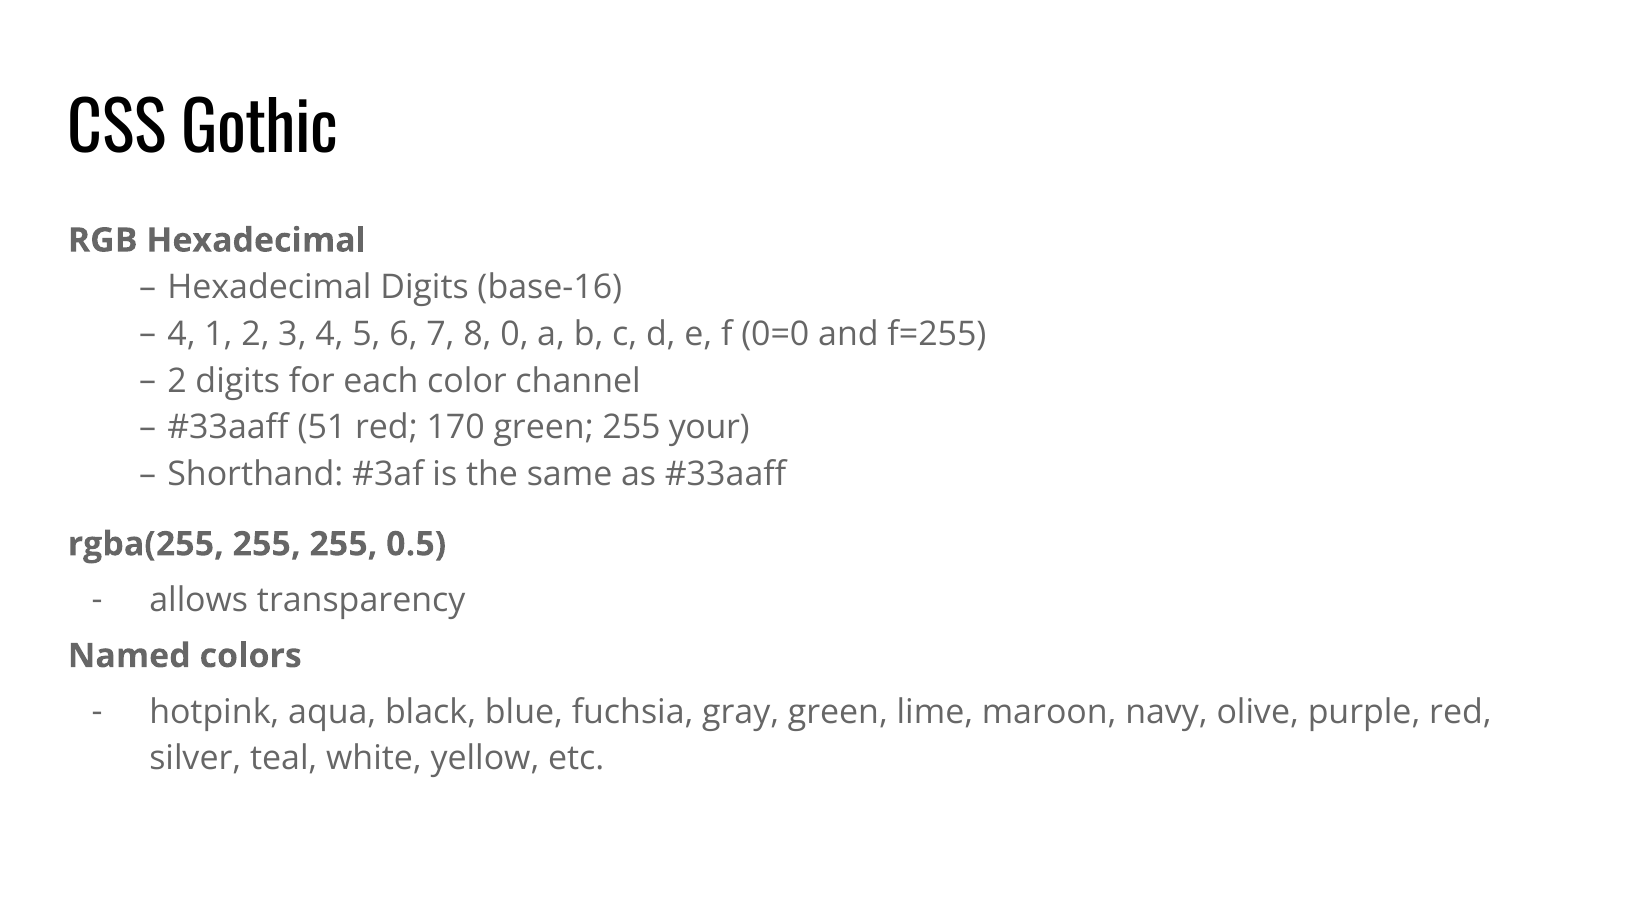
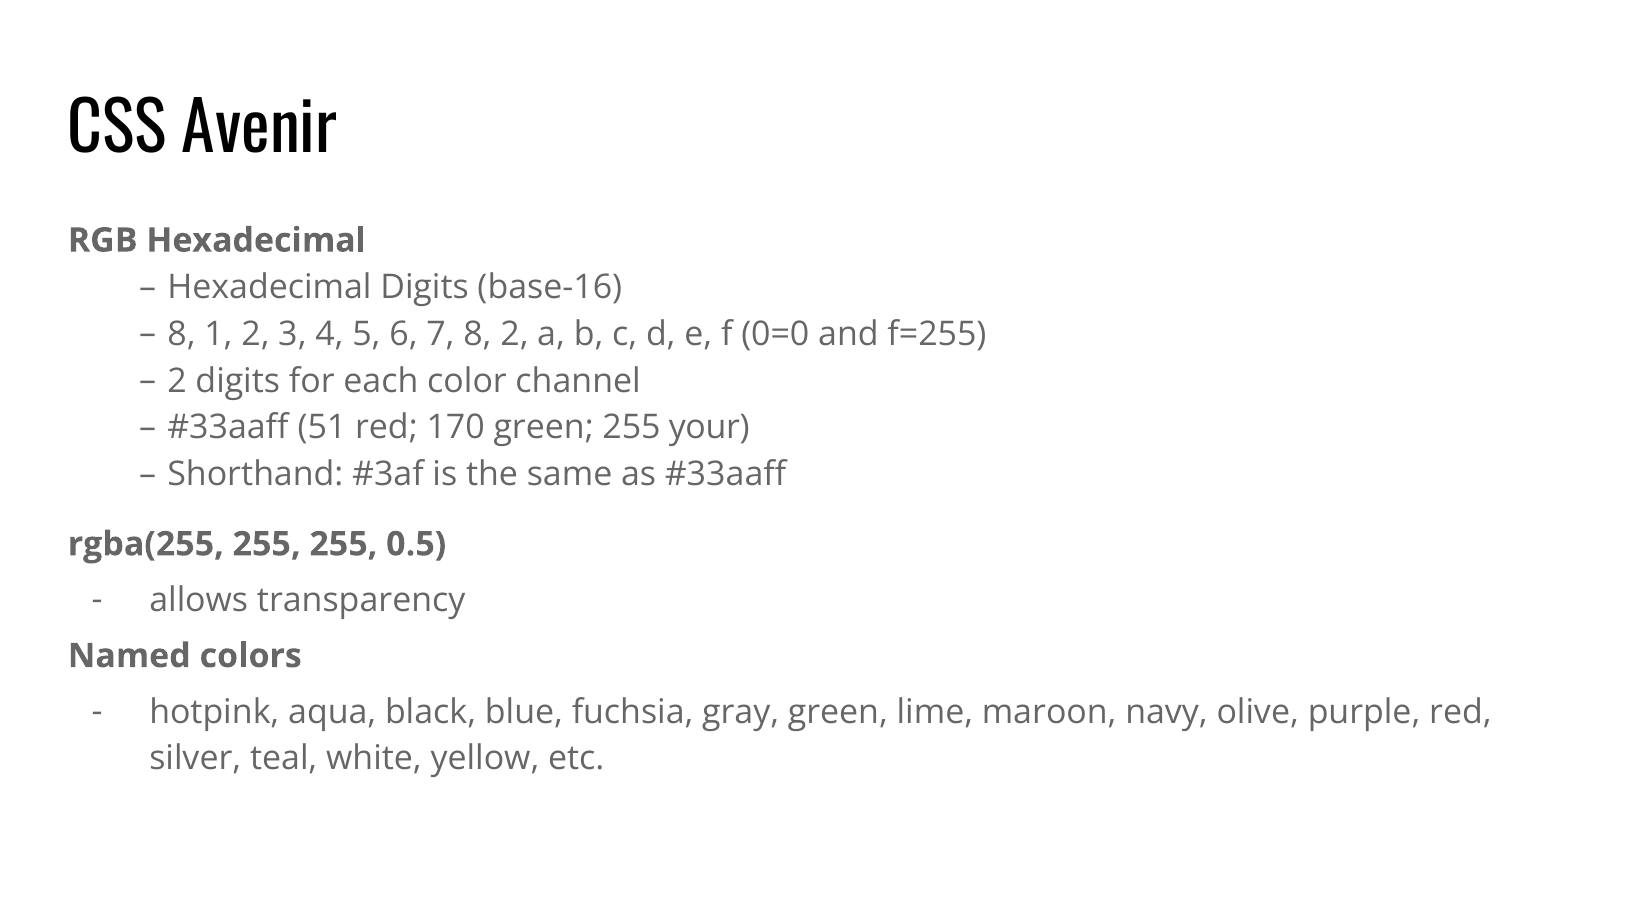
Gothic: Gothic -> Avenir (260, 130)
4: 4 -> 8 (182, 334)
8 0: 0 -> 2 (514, 334)
